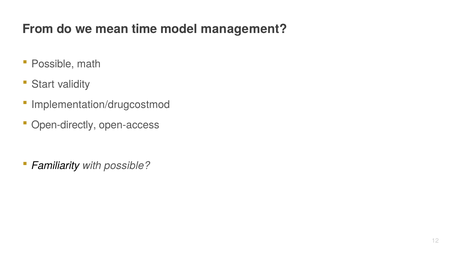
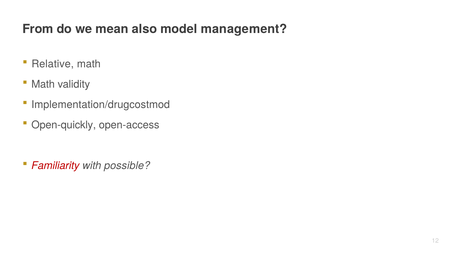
time: time -> also (144, 29)
Possible: Possible -> Relative (53, 64)
Start: Start -> Math (43, 84)
Open-directly: Open-directly -> Open-quickly (64, 125)
Familiarity colour: black -> red (55, 165)
